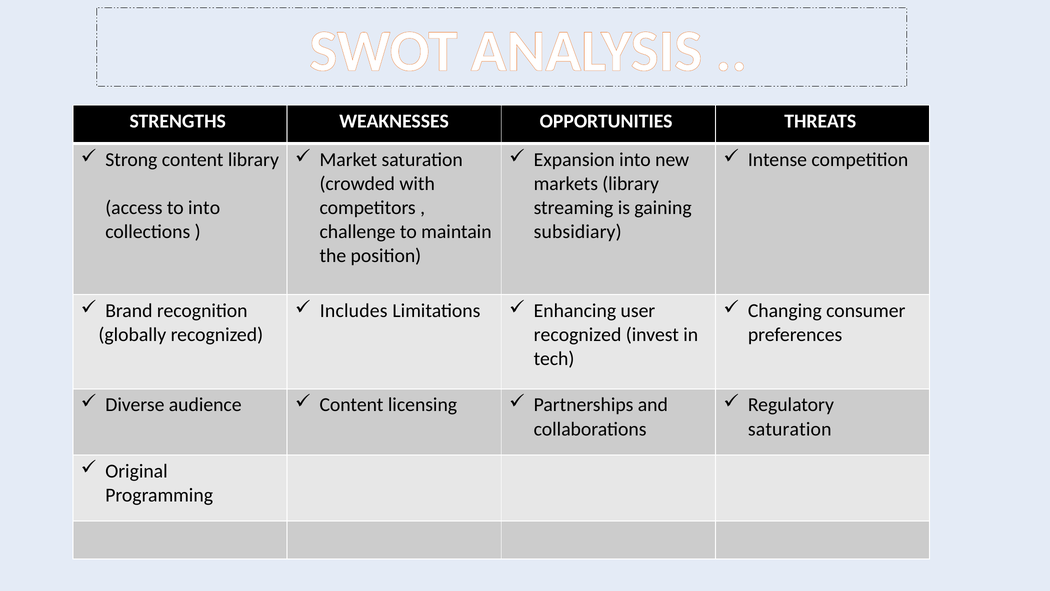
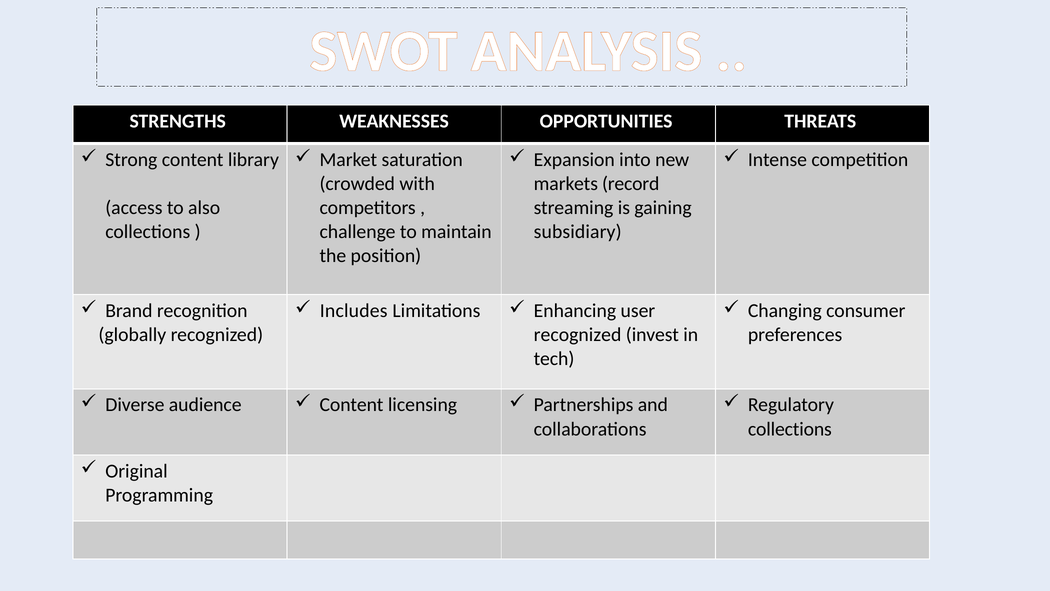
markets library: library -> record (631, 184)
to into: into -> also (204, 208)
saturation: saturation -> collections (790, 429)
